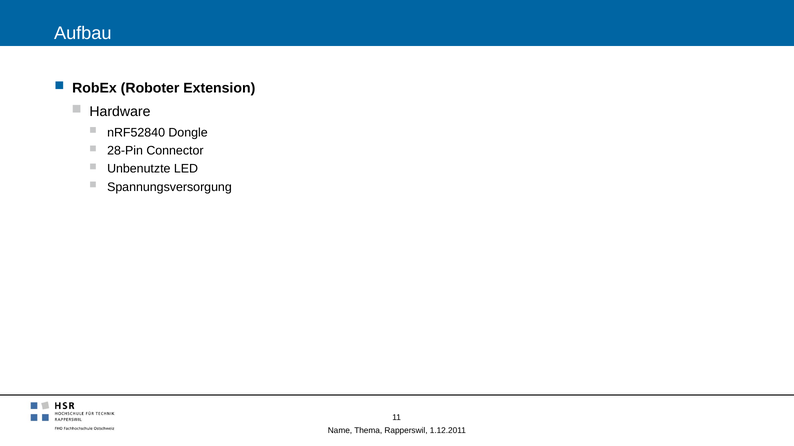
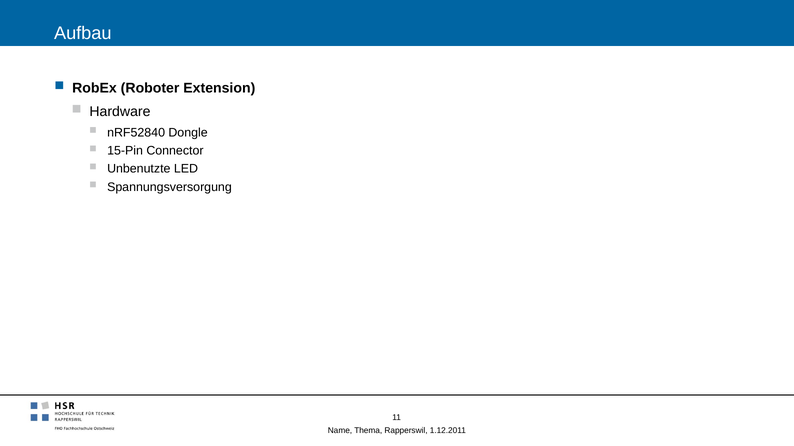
28-Pin: 28-Pin -> 15-Pin (125, 151)
